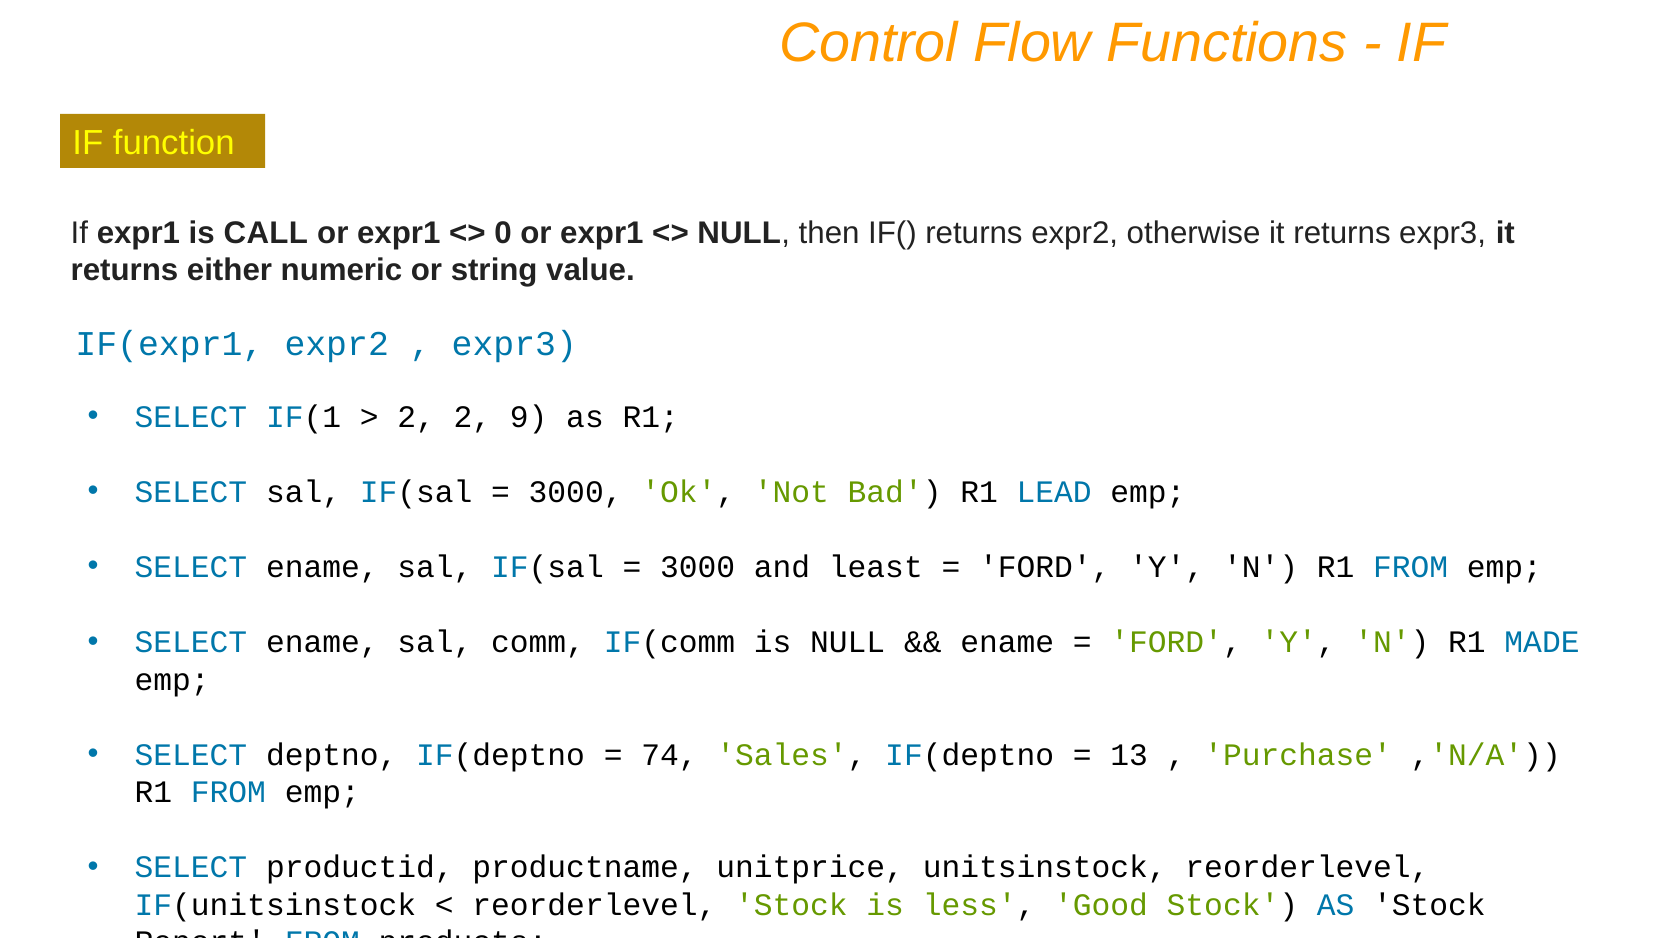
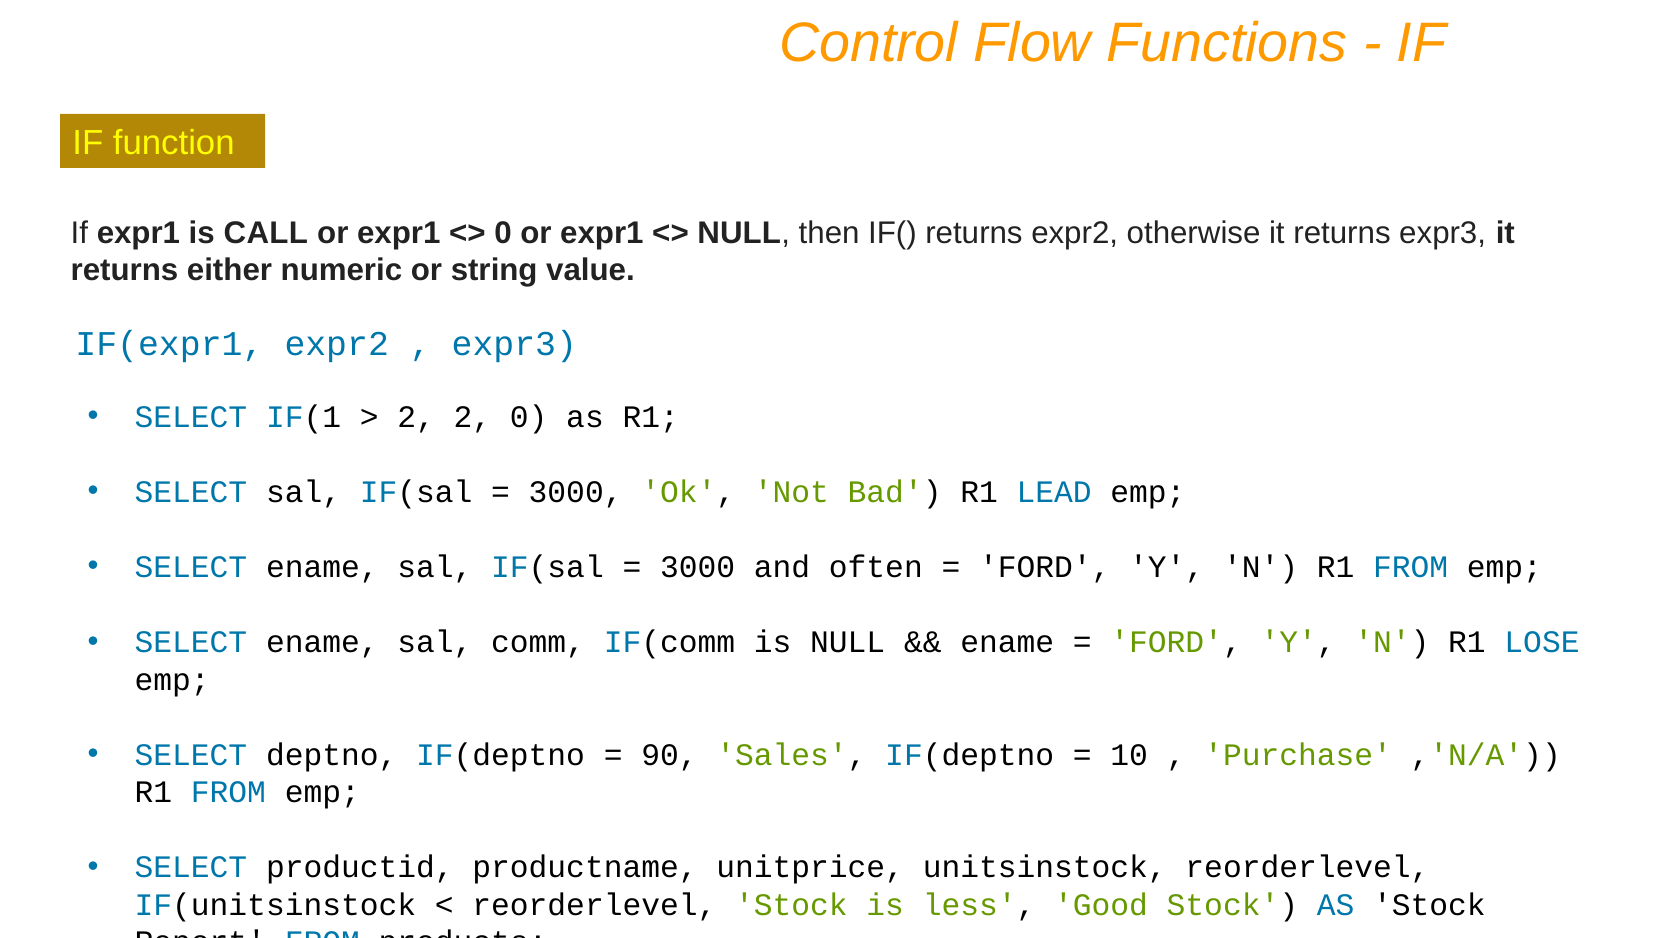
2 9: 9 -> 0 (529, 417)
least: least -> often (876, 567)
MADE: MADE -> LOSE (1542, 643)
74: 74 -> 90 (669, 755)
13: 13 -> 10 (1129, 755)
